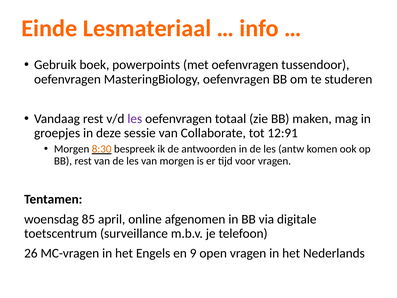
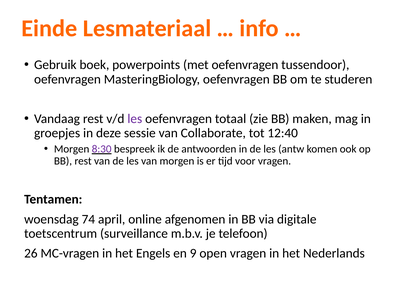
12:91: 12:91 -> 12:40 (283, 133)
8:30 colour: orange -> purple (102, 149)
85: 85 -> 74 (88, 219)
